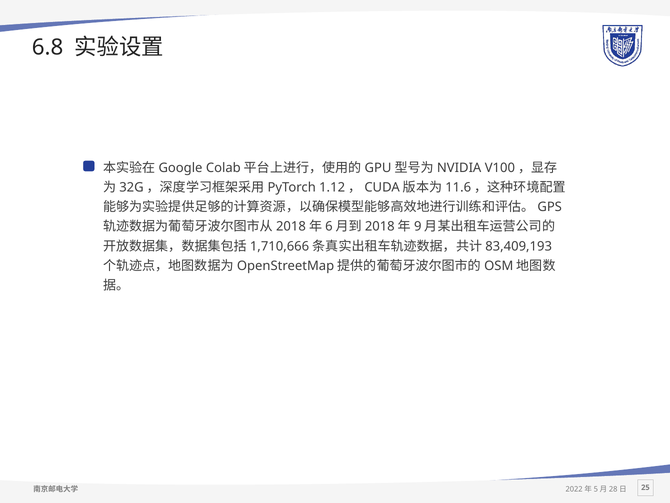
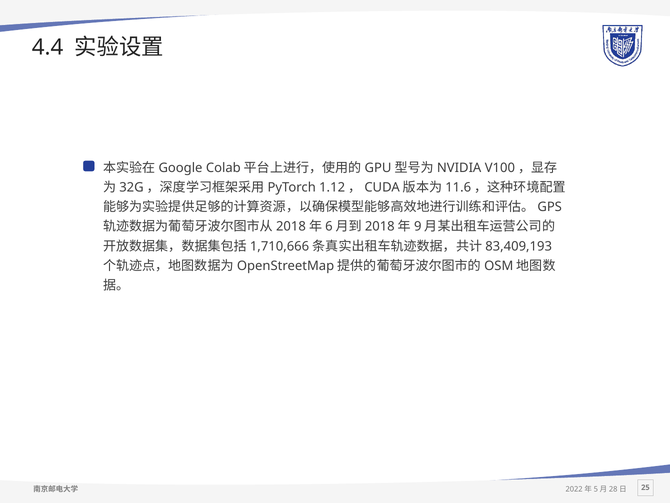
6.8: 6.8 -> 4.4 (48, 47)
